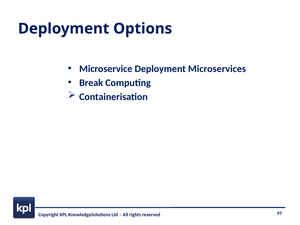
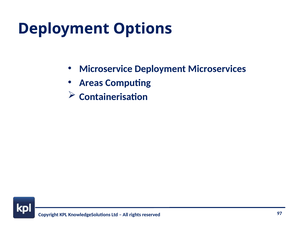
Break: Break -> Areas (91, 83)
